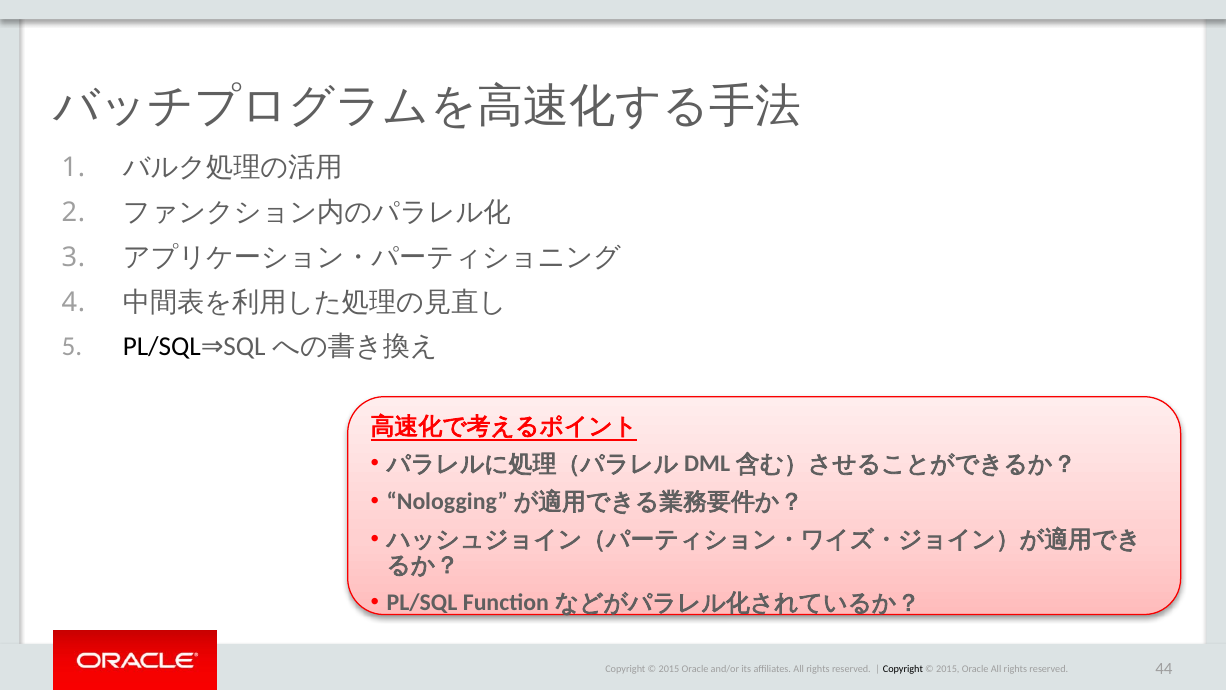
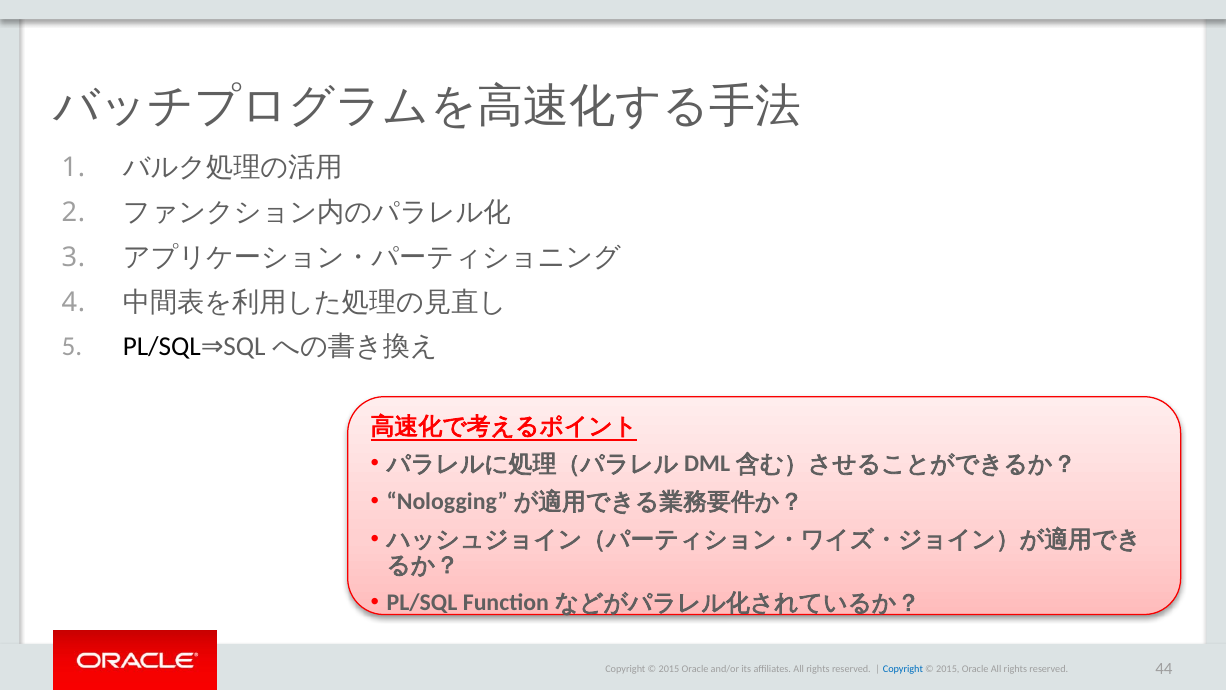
Copyright colour: black -> blue (903, 668)
